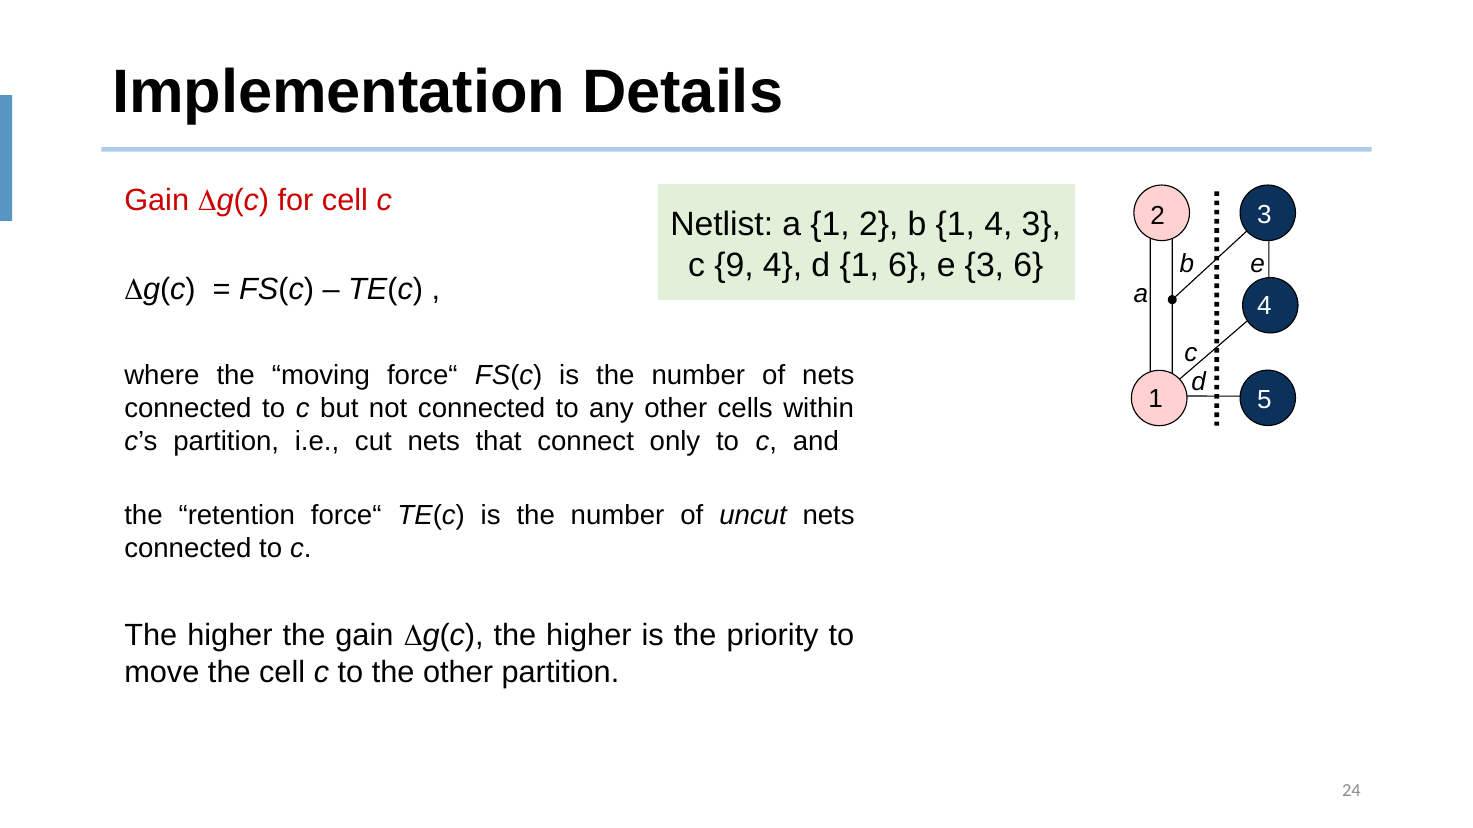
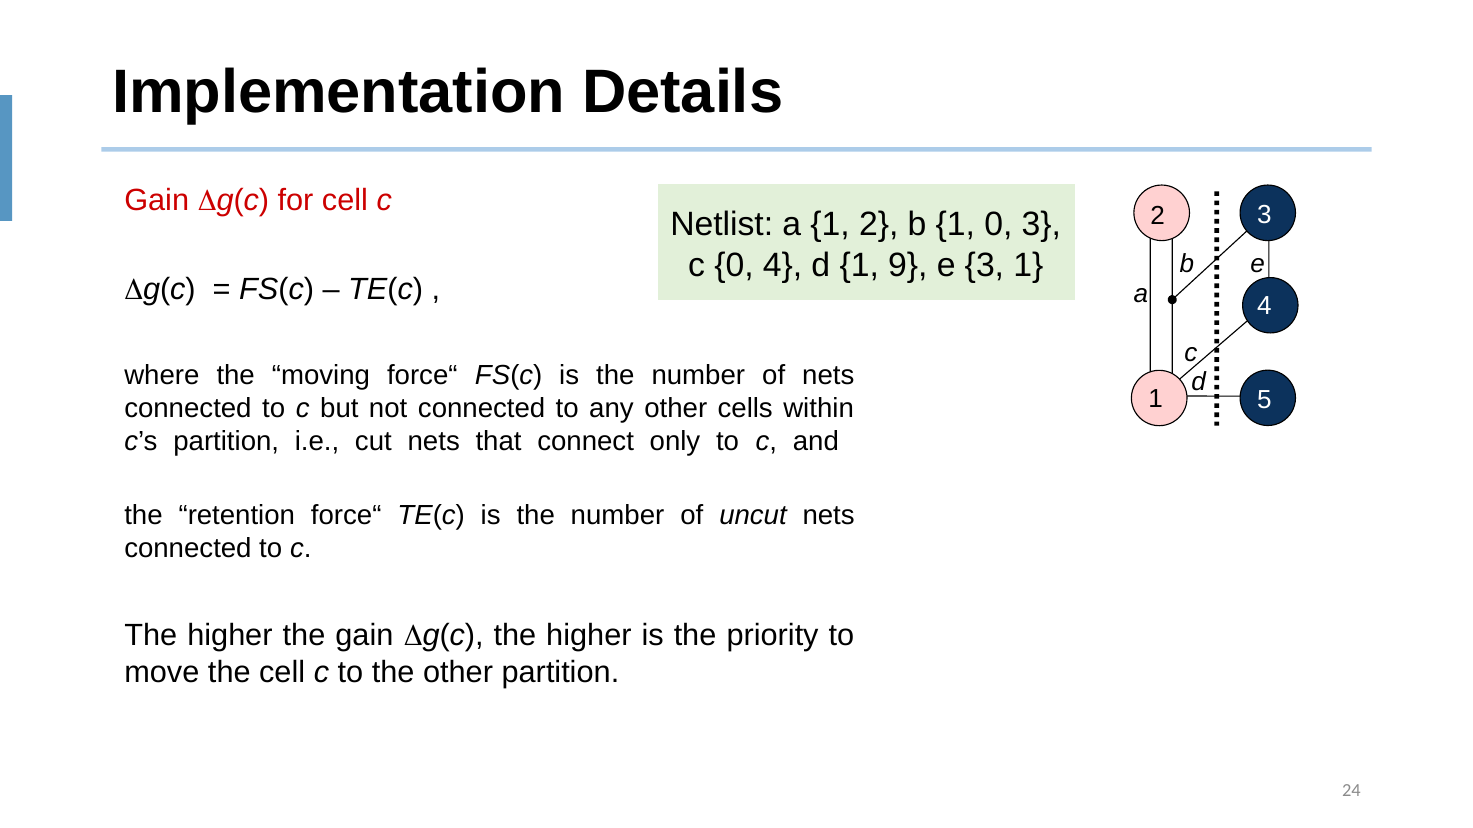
1 4: 4 -> 0 (998, 225)
c 9: 9 -> 0 (734, 265)
1 6: 6 -> 9 (908, 265)
3 6: 6 -> 1 (1028, 265)
